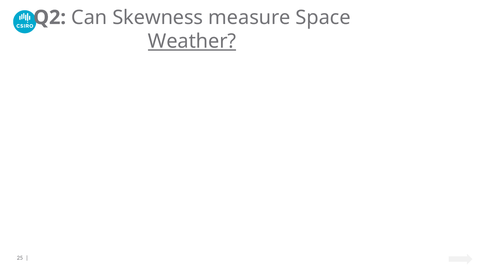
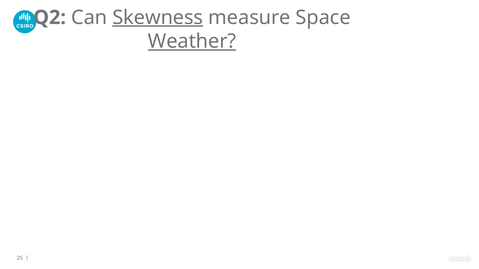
Skewness underline: none -> present (158, 18)
